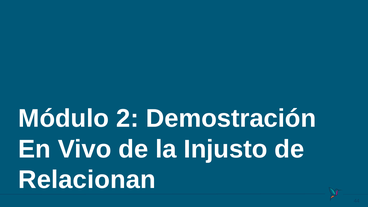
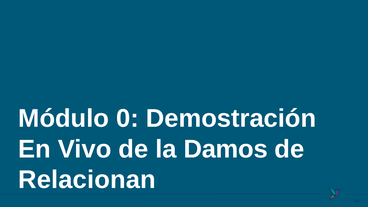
2: 2 -> 0 (127, 118)
Injusto: Injusto -> Damos (226, 149)
